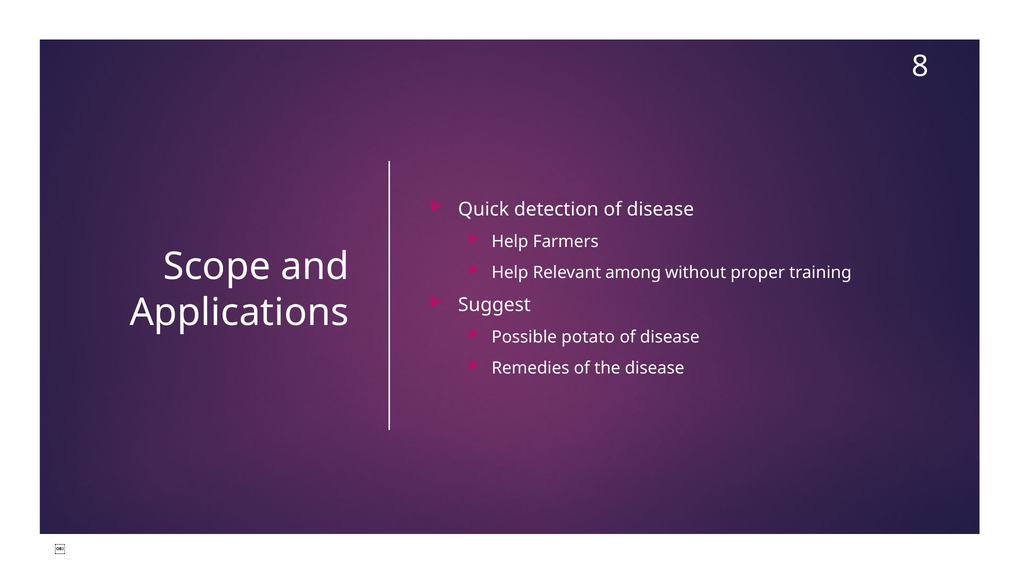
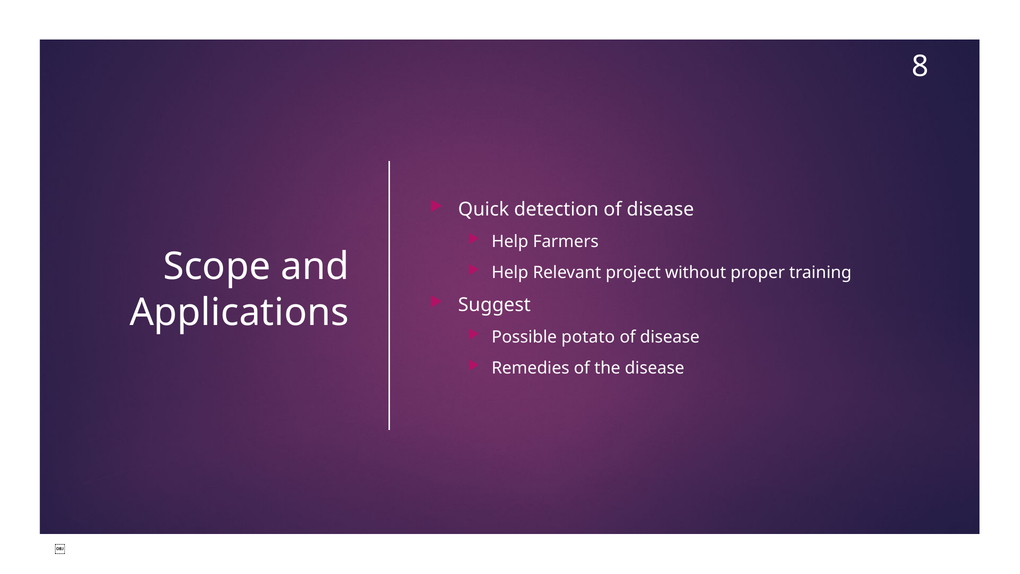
among: among -> project (633, 273)
